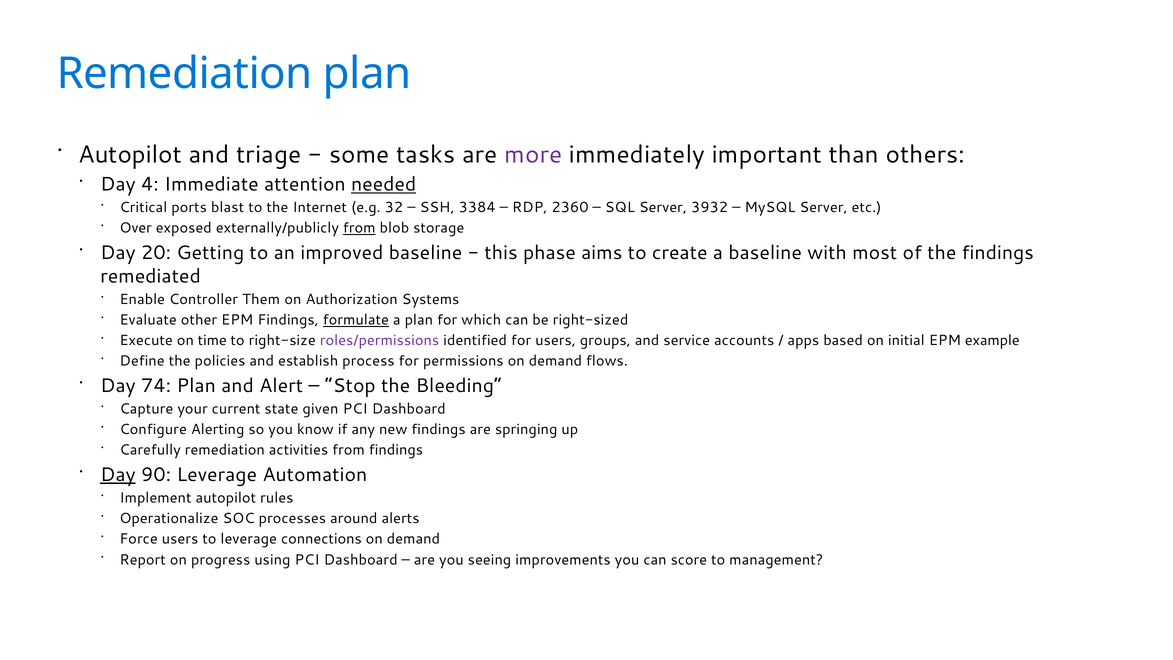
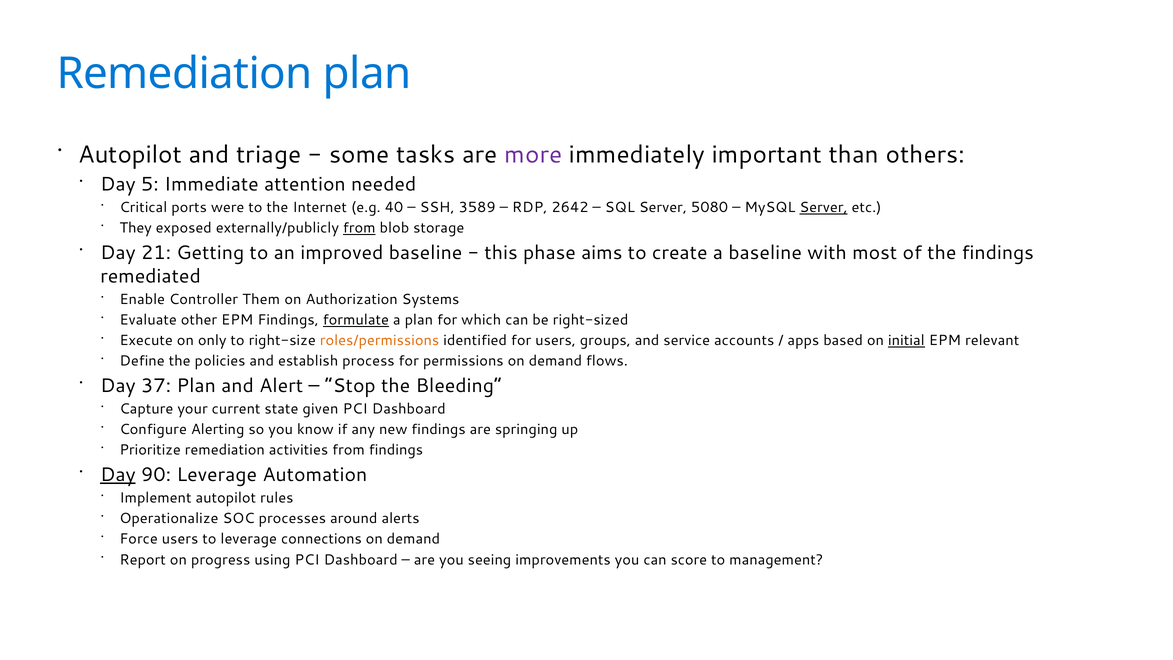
4: 4 -> 5 (150, 184)
needed underline: present -> none (384, 184)
blast: blast -> were (228, 208)
32: 32 -> 40 (394, 208)
3384: 3384 -> 3589 (477, 208)
2360: 2360 -> 2642 (570, 208)
3932: 3932 -> 5080 (710, 208)
Server underline: none -> present (824, 208)
Over: Over -> They (136, 228)
20: 20 -> 21 (156, 253)
time: time -> only (212, 340)
roles/permissions colour: purple -> orange (380, 340)
initial underline: none -> present (906, 340)
example: example -> relevant (992, 340)
74: 74 -> 37 (156, 386)
Carefully: Carefully -> Prioritize (150, 450)
